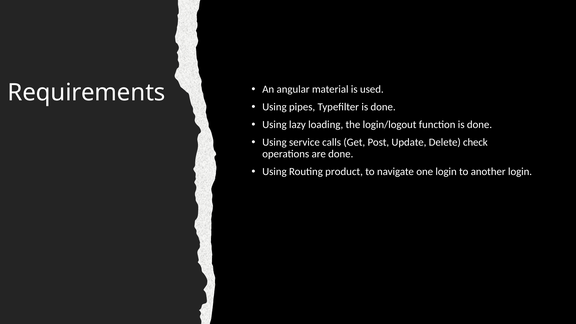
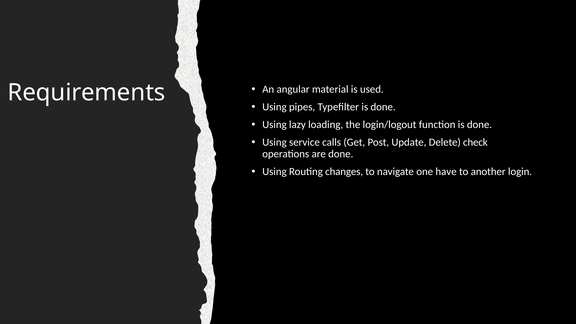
product: product -> changes (344, 172)
one login: login -> have (446, 172)
